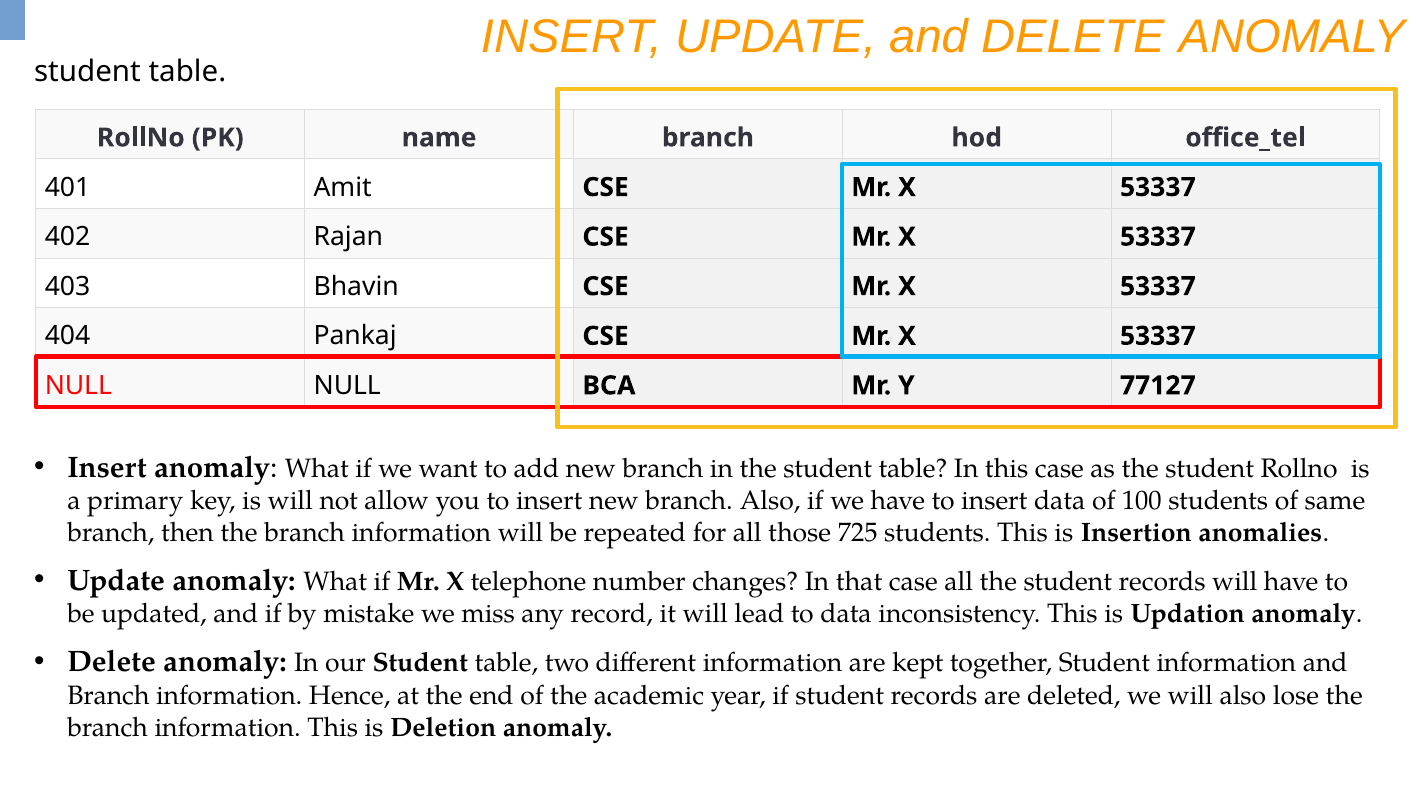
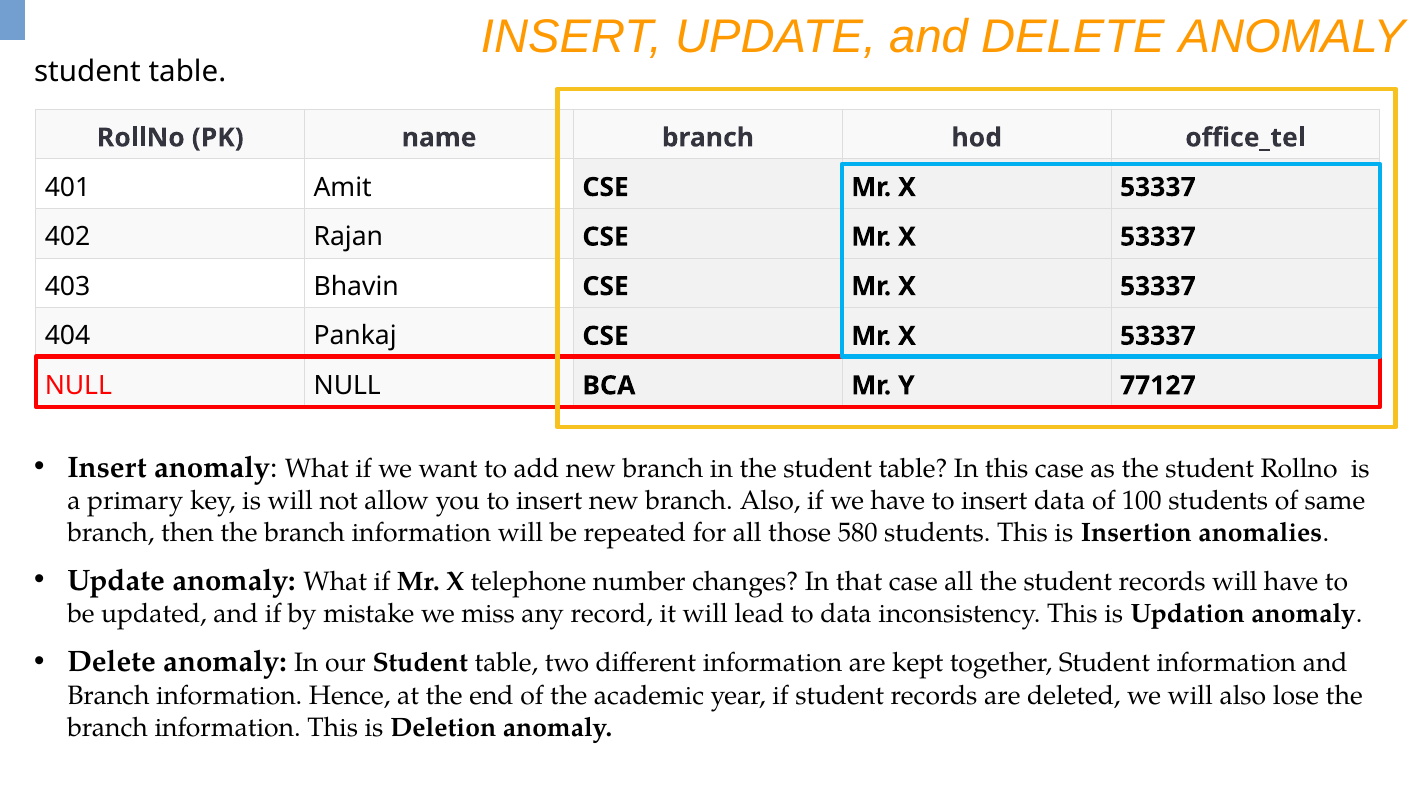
725: 725 -> 580 (858, 532)
